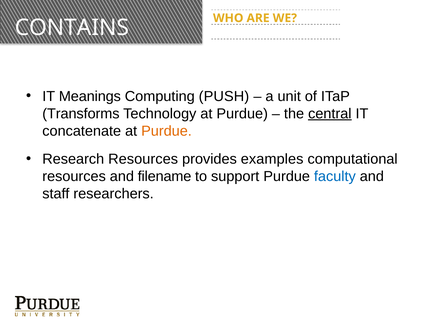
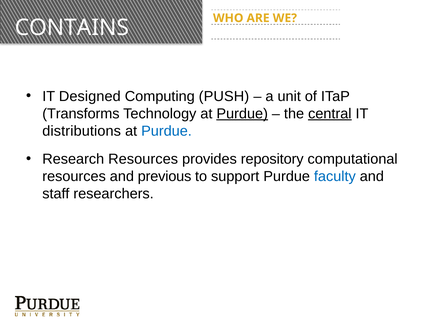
Meanings: Meanings -> Designed (90, 96)
Purdue underline: none -> present (242, 114)
concatenate: concatenate -> distributions (82, 131)
Purdue colour: orange -> blue (166, 131)
examples: examples -> repository (272, 159)
filename: filename -> previous (165, 177)
